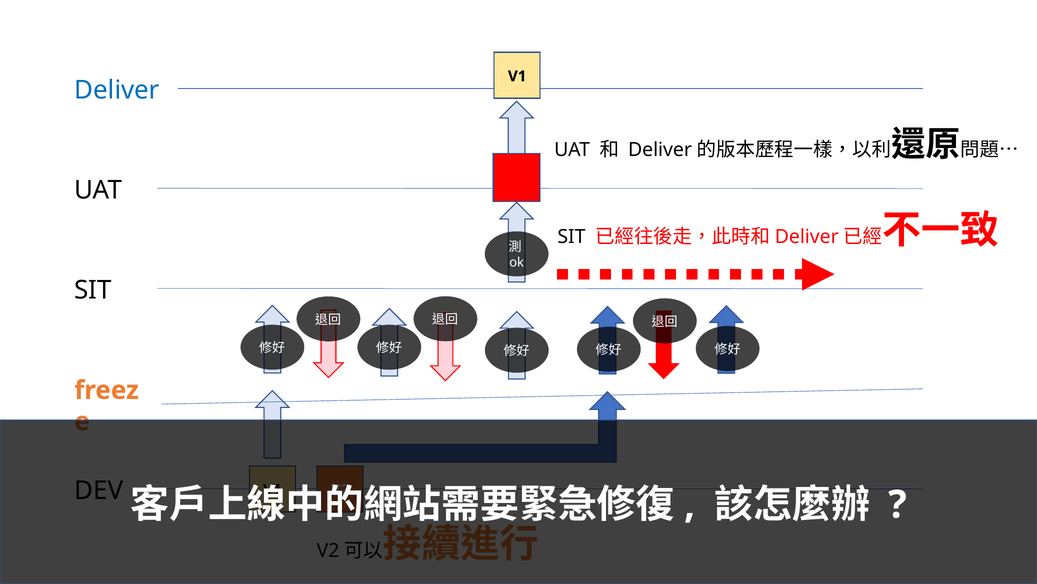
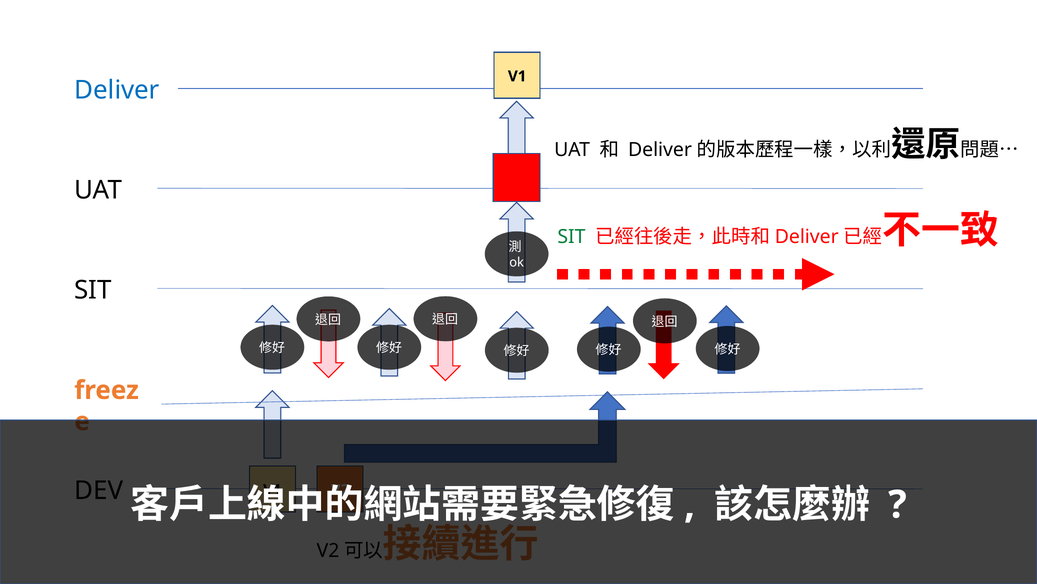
SIT colour: black -> green (571, 236)
